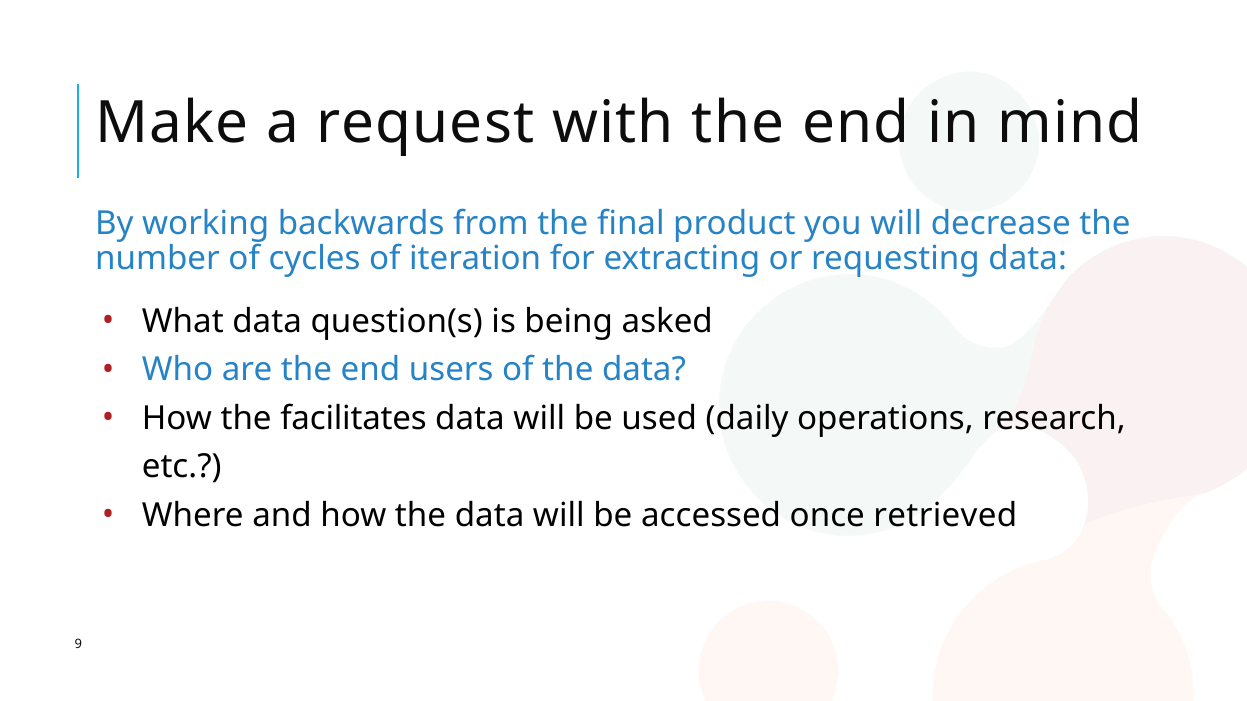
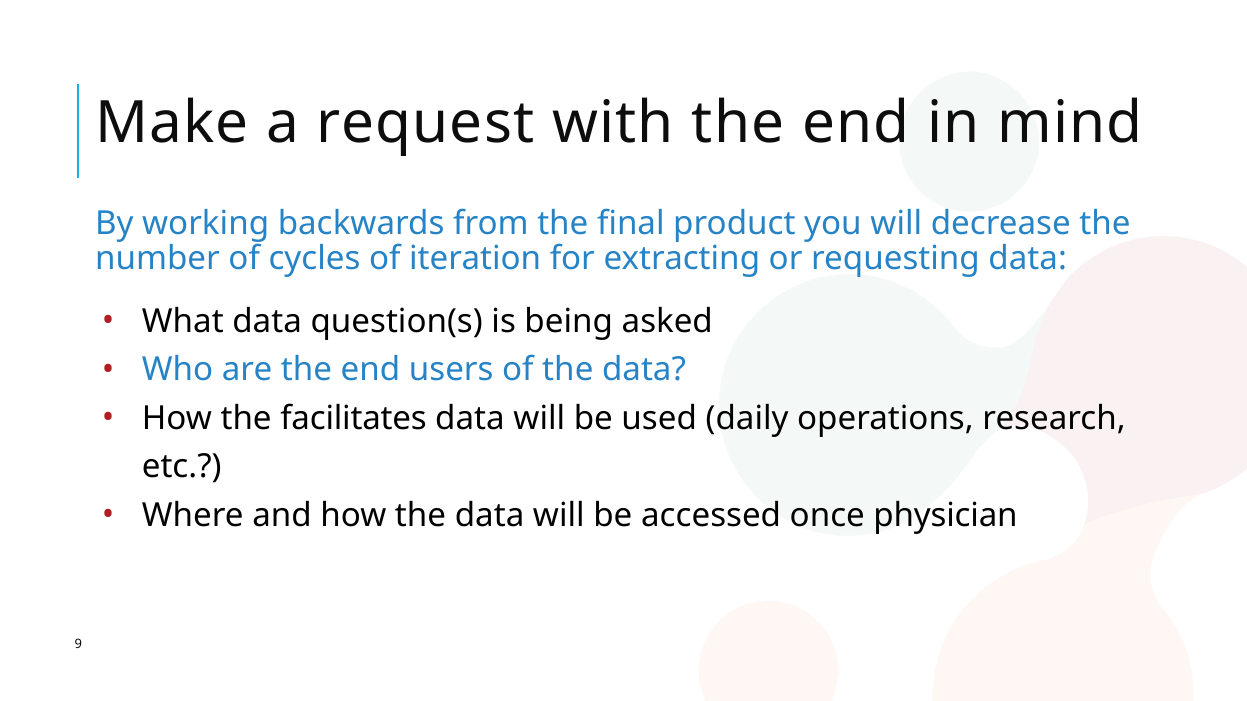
retrieved: retrieved -> physician (946, 516)
